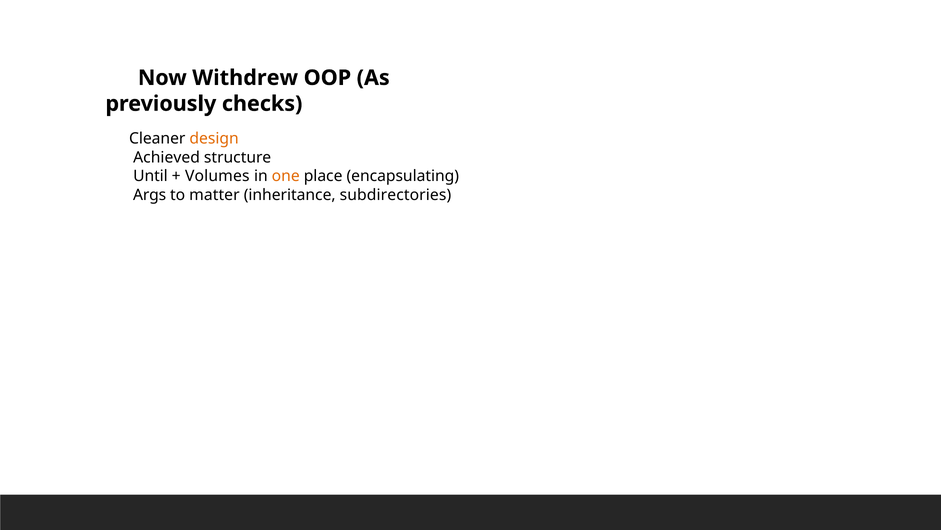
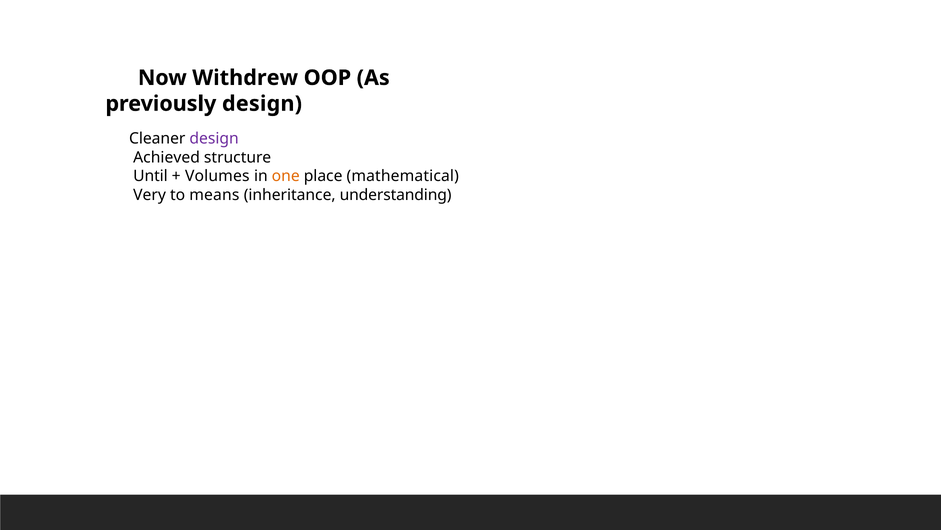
previously checks: checks -> design (262, 104)
design colour: orange -> purple (214, 138)
encapsulating: encapsulating -> mathematical (403, 176)
Args: Args -> Very (150, 195)
matter: matter -> means (214, 195)
subdirectories: subdirectories -> understanding (396, 195)
